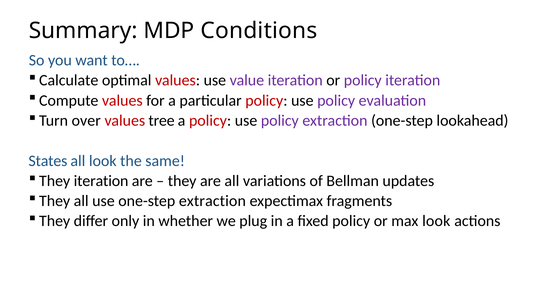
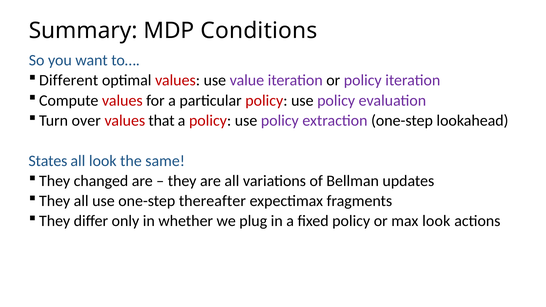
Calculate: Calculate -> Different (69, 80)
tree: tree -> that (162, 120)
They iteration: iteration -> changed (101, 181)
one-step extraction: extraction -> thereafter (212, 201)
